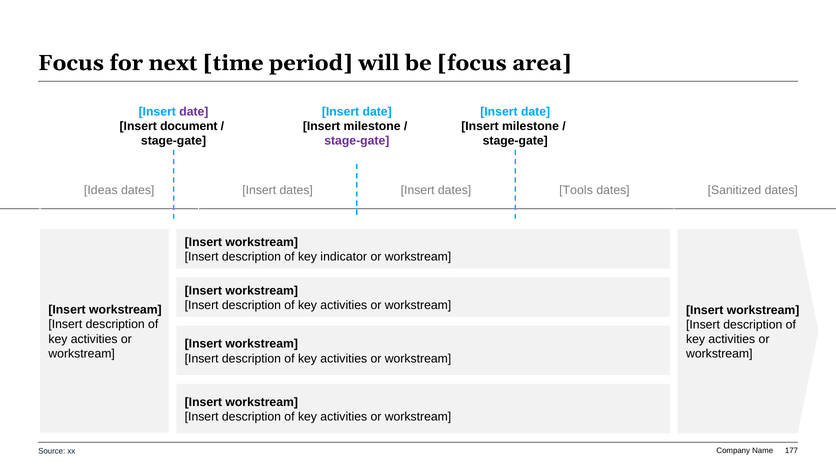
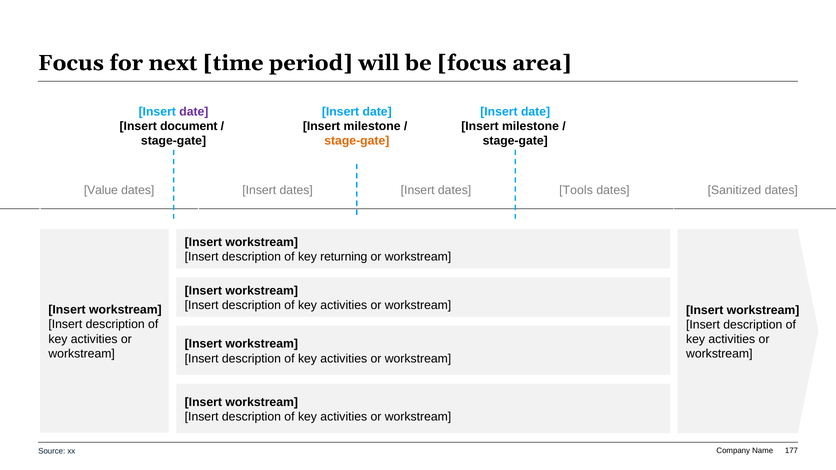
stage-gate colour: purple -> orange (357, 141)
Ideas: Ideas -> Value (101, 190)
indicator: indicator -> returning (344, 257)
